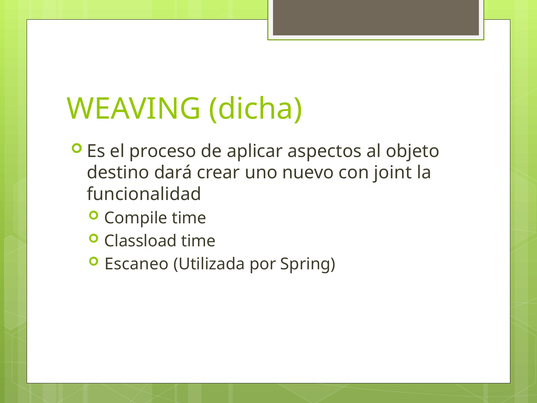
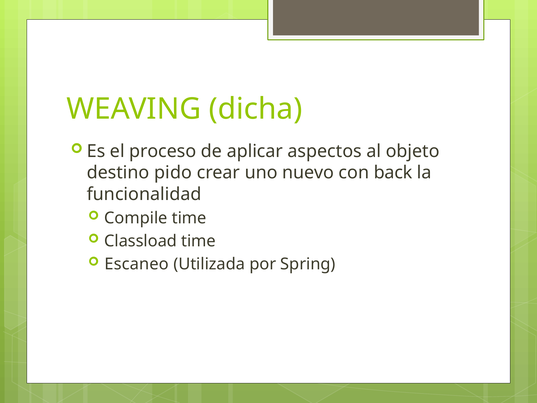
dará: dará -> pido (173, 173)
joint: joint -> back (393, 173)
